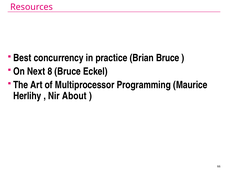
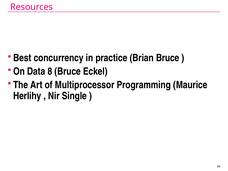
Next: Next -> Data (36, 71)
About: About -> Single (74, 96)
